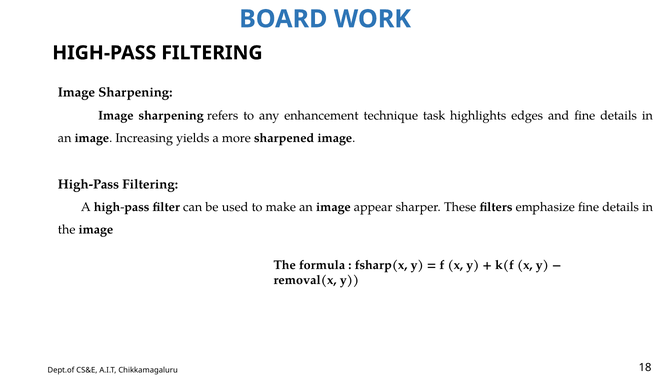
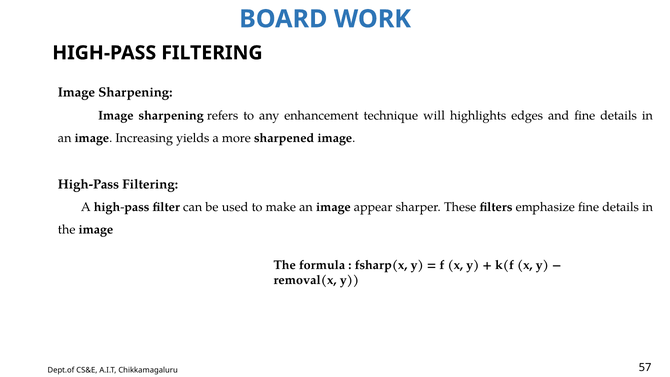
task: task -> will (434, 115)
18: 18 -> 57 (645, 368)
